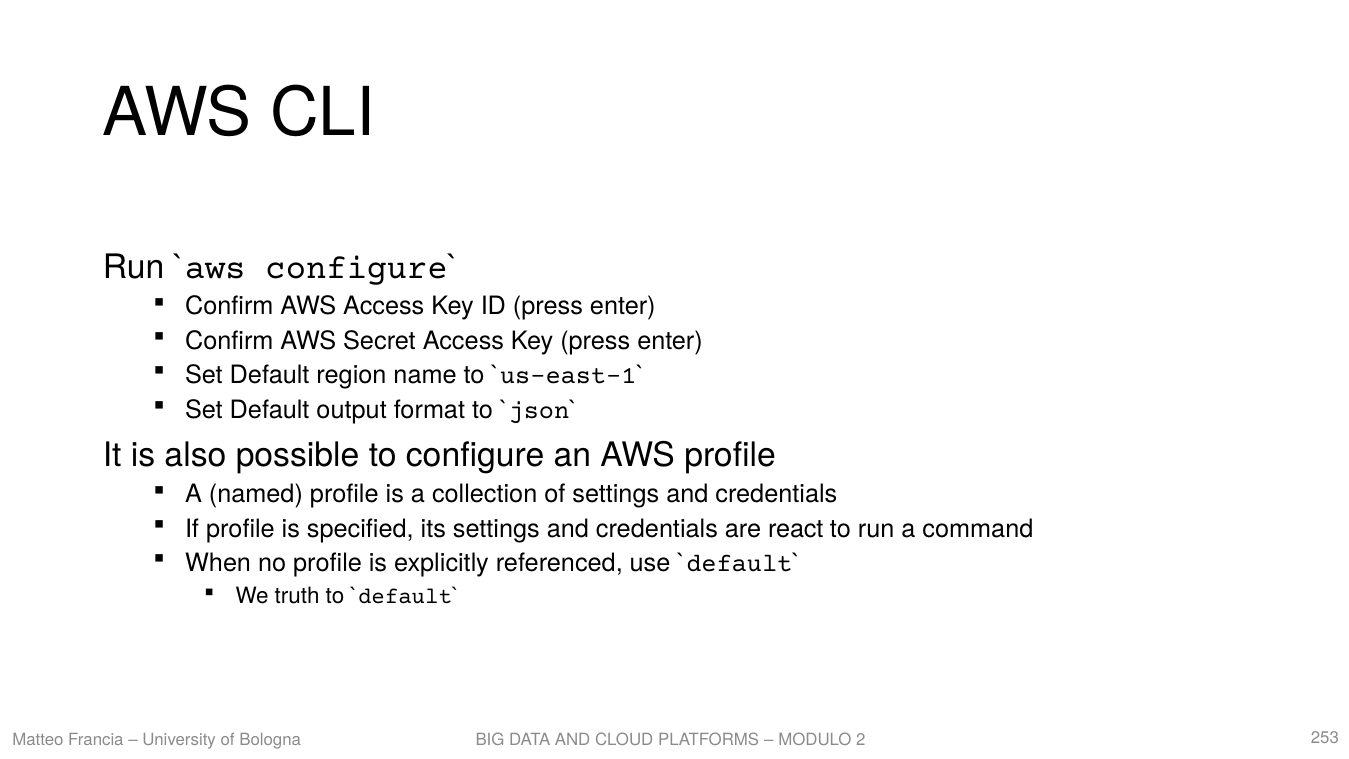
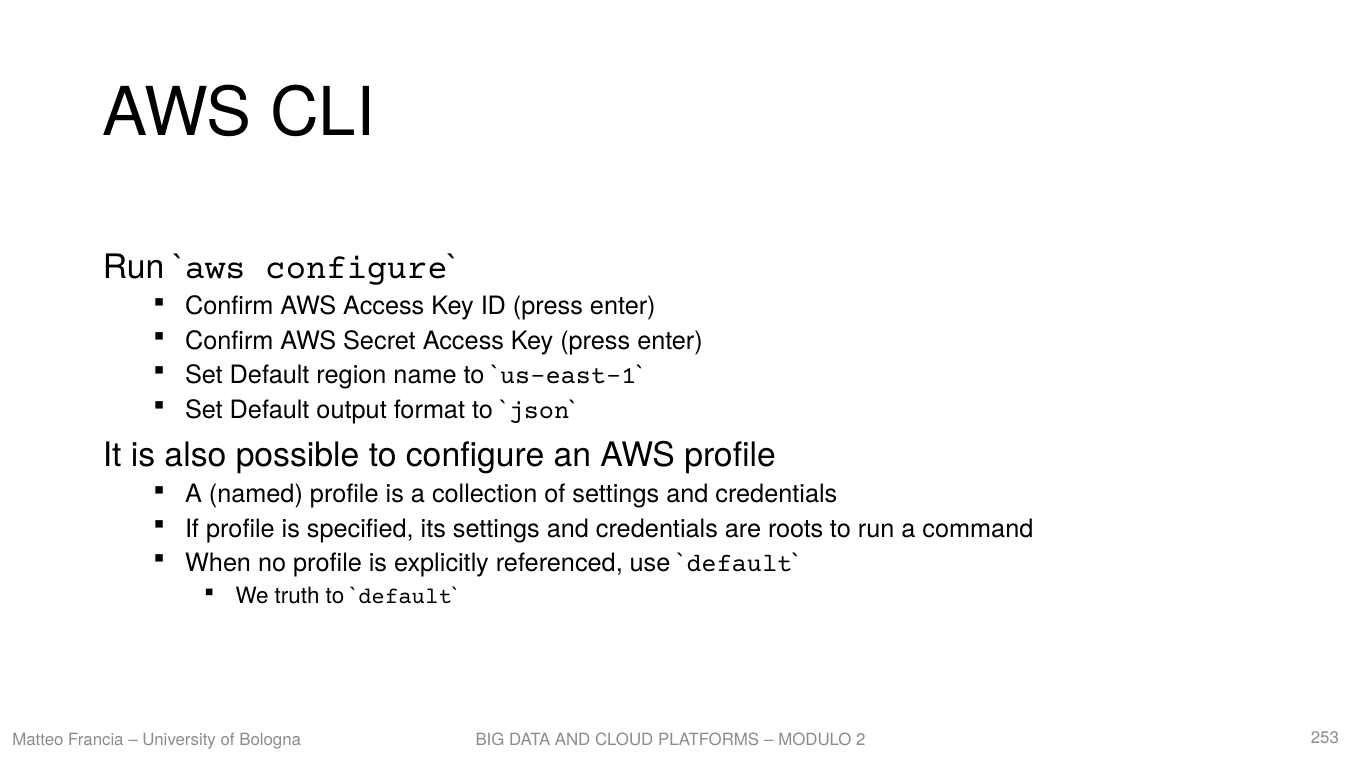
react: react -> roots (796, 529)
